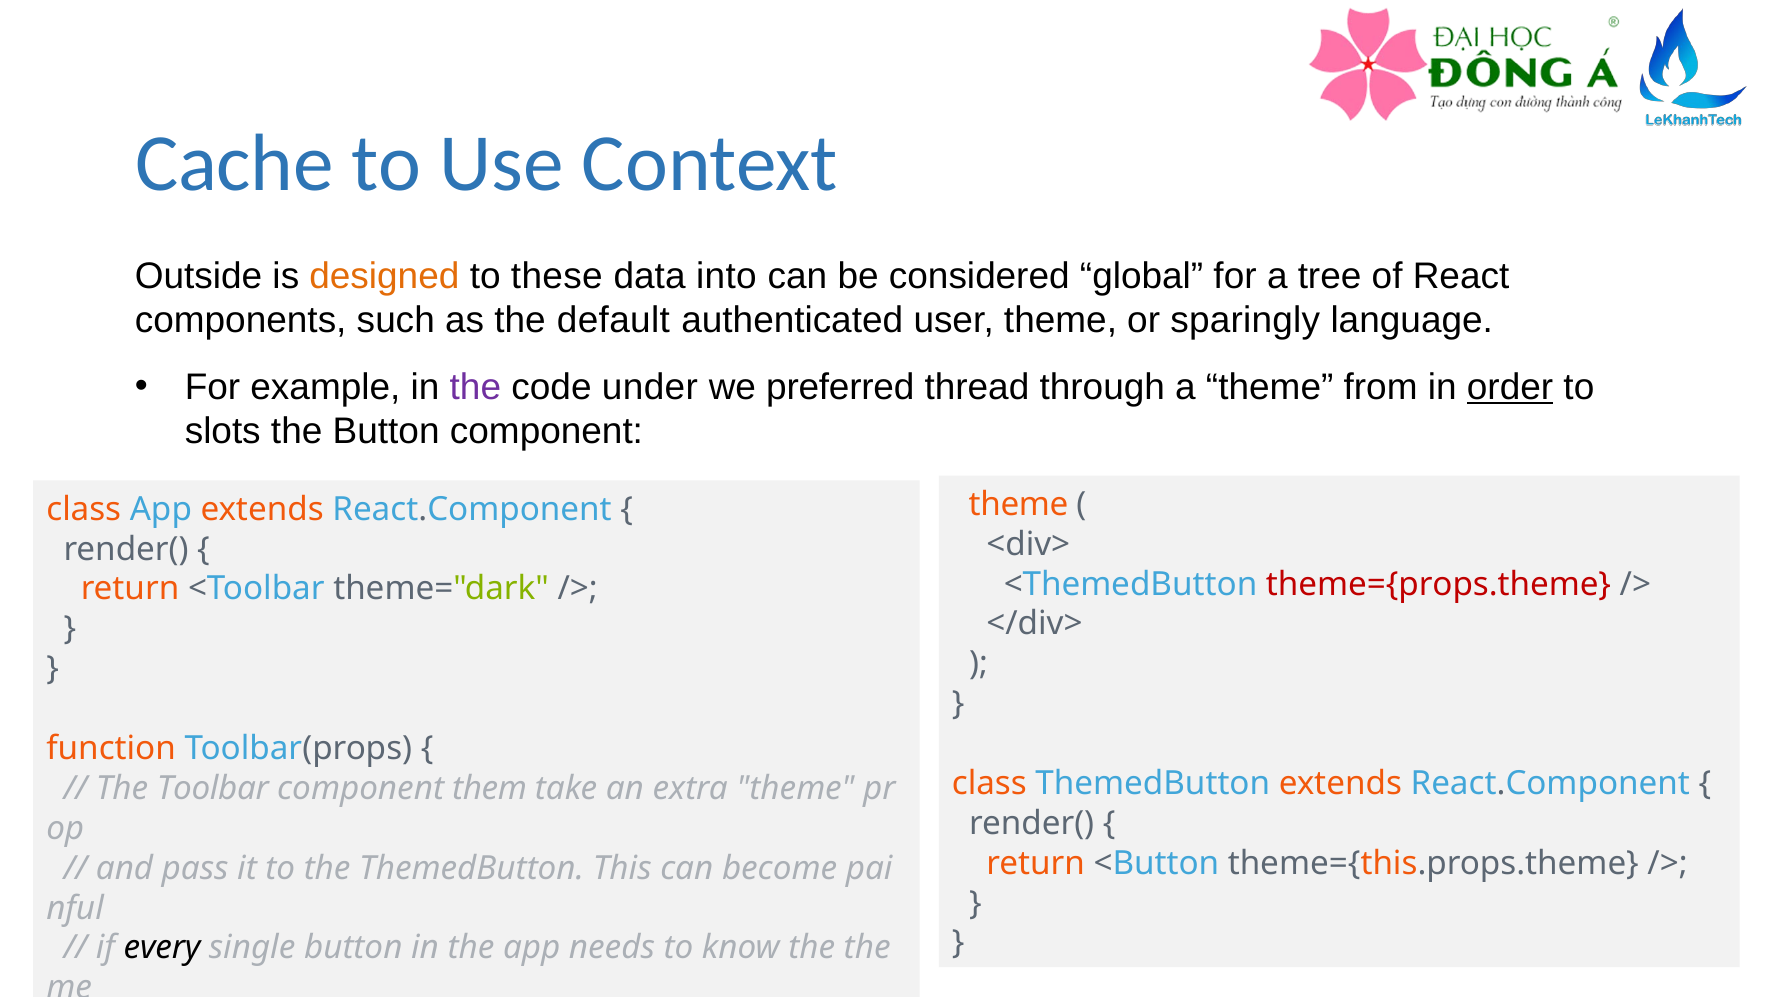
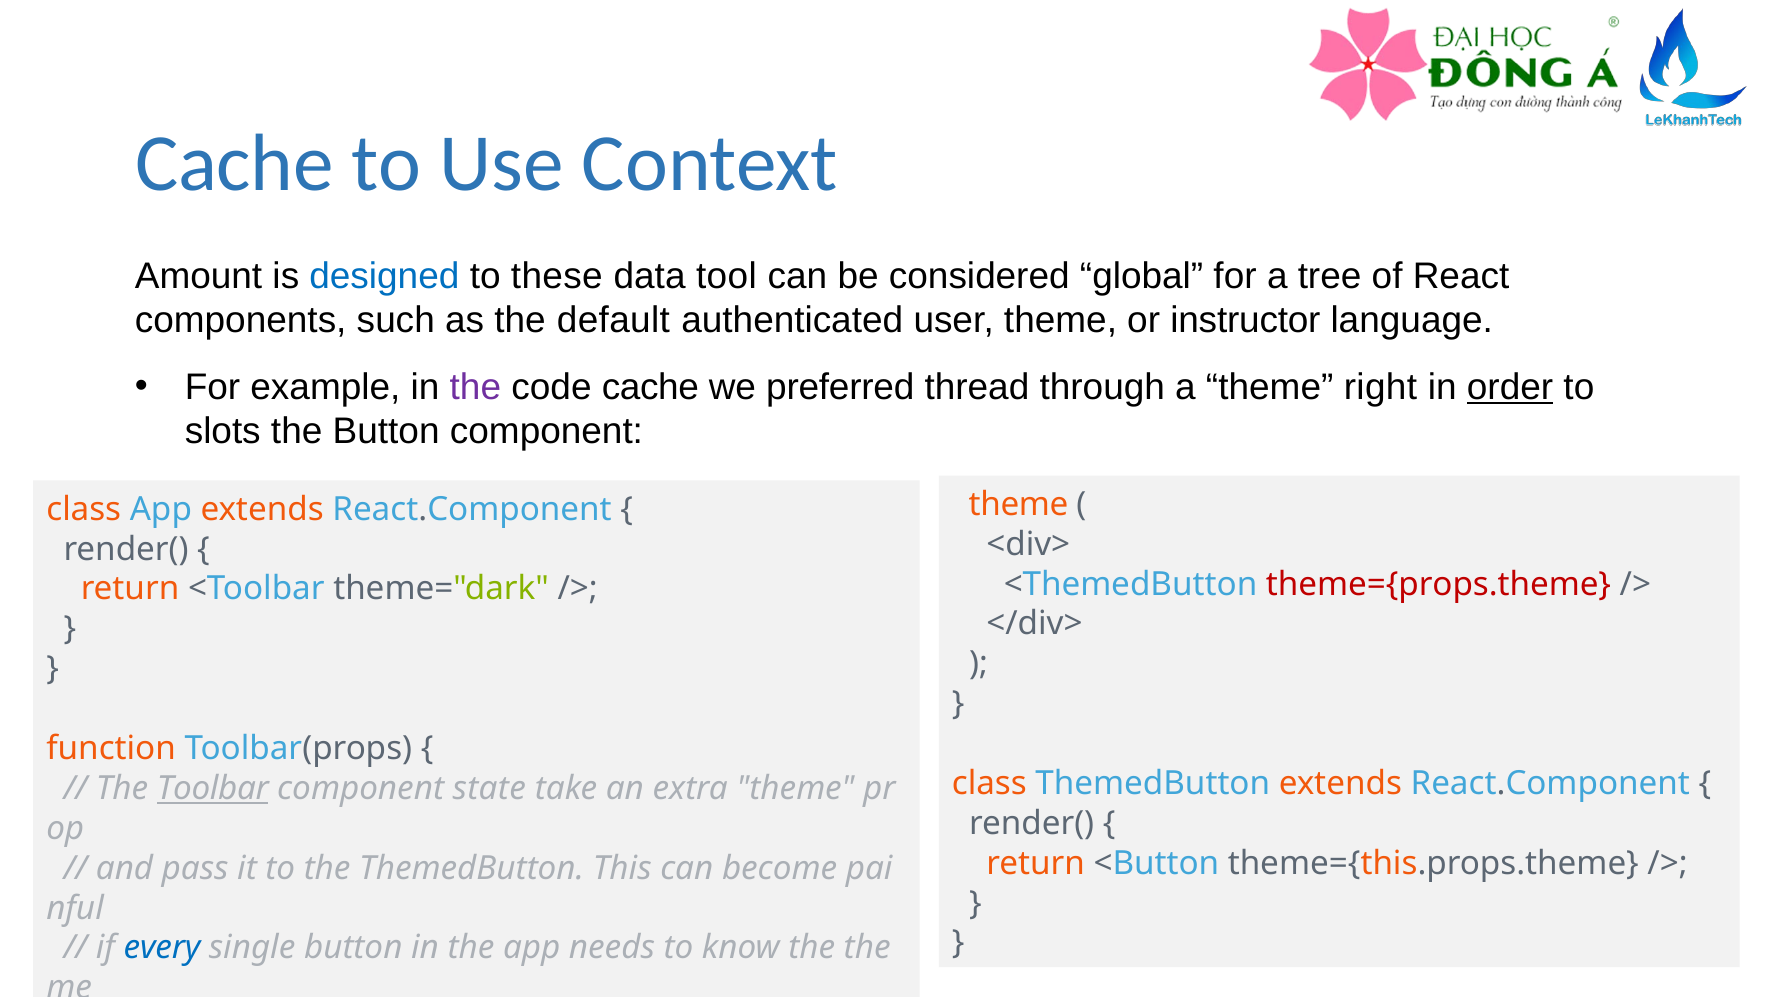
Outside: Outside -> Amount (199, 276)
designed colour: orange -> blue (384, 276)
into: into -> tool (726, 276)
sparingly: sparingly -> instructor (1245, 321)
code under: under -> cache (650, 387)
from: from -> right (1380, 387)
Toolbar underline: none -> present (213, 789)
them: them -> state (489, 789)
every colour: black -> blue (162, 948)
